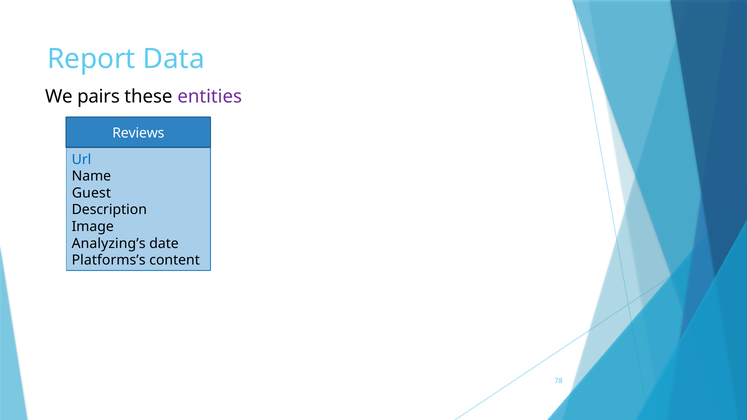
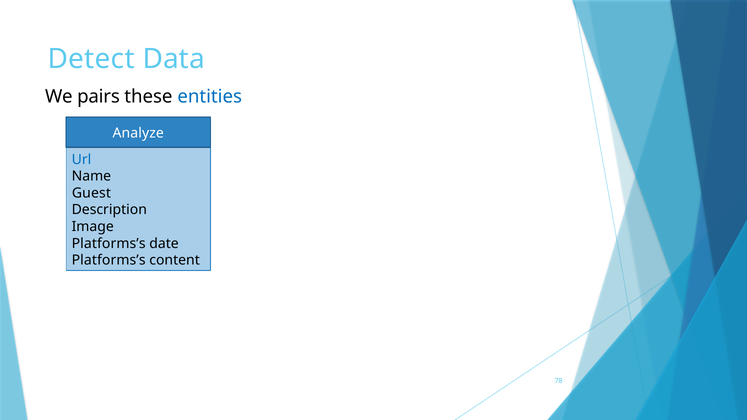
Report: Report -> Detect (91, 59)
entities colour: purple -> blue (210, 97)
Reviews: Reviews -> Analyze (138, 133)
Analyzing’s: Analyzing’s -> Platforms’s (109, 244)
